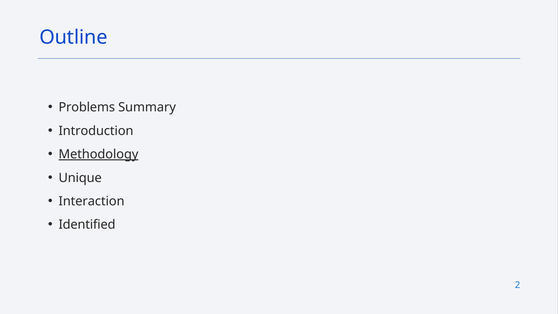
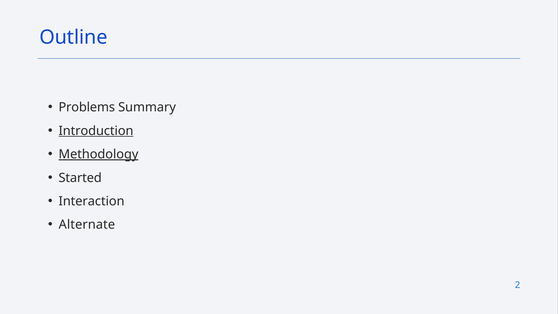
Introduction underline: none -> present (96, 131)
Unique: Unique -> Started (80, 178)
Identified: Identified -> Alternate (87, 225)
